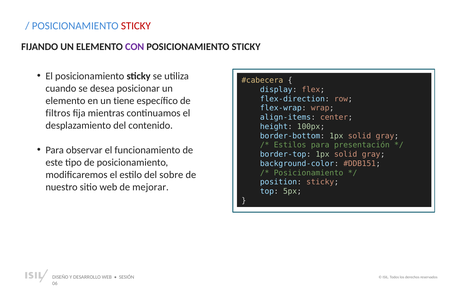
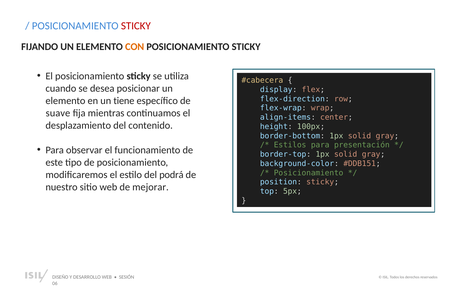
CON colour: purple -> orange (135, 47)
filtros: filtros -> suave (58, 113)
sobre: sobre -> podrá (171, 175)
